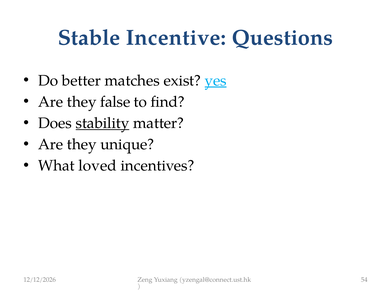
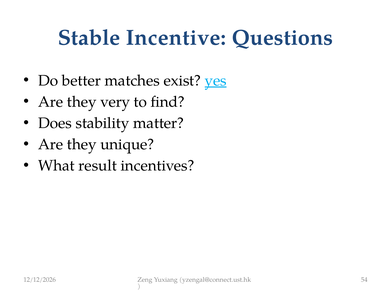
false: false -> very (115, 102)
stability underline: present -> none (102, 123)
loved: loved -> result (98, 166)
